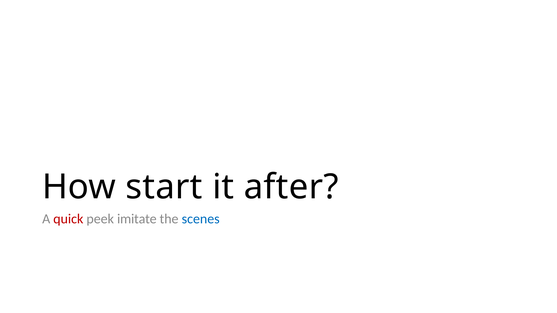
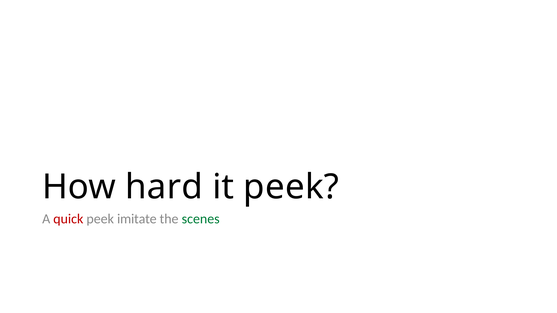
start: start -> hard (164, 187)
it after: after -> peek (291, 187)
scenes colour: blue -> green (201, 219)
